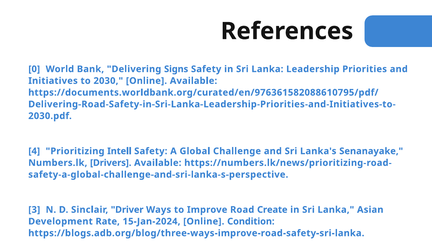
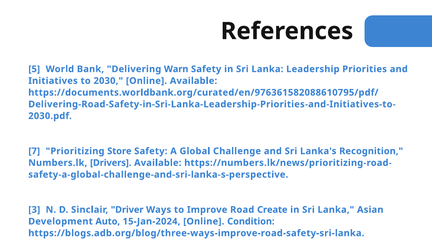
0: 0 -> 5 (34, 69)
Signs: Signs -> Warn (176, 69)
4: 4 -> 7 (34, 151)
Intell: Intell -> Store (119, 151)
Senanayake: Senanayake -> Recognition (371, 151)
Rate: Rate -> Auto (108, 221)
